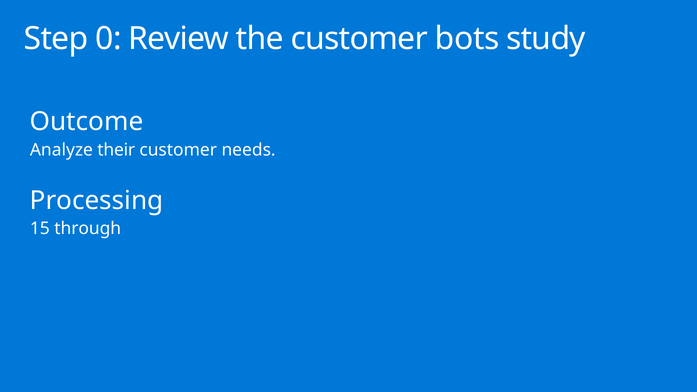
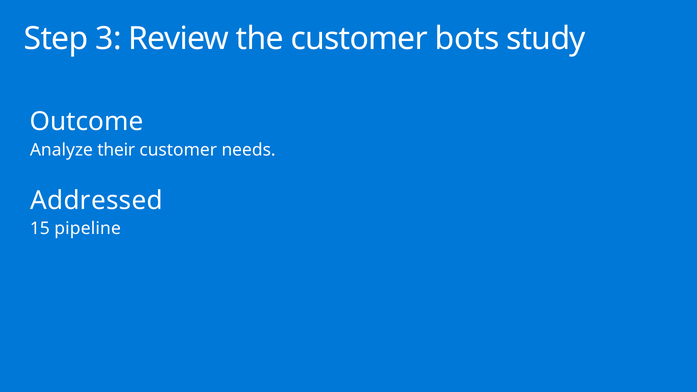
0: 0 -> 3 (108, 39)
Processing: Processing -> Addressed (97, 201)
through: through -> pipeline (88, 229)
